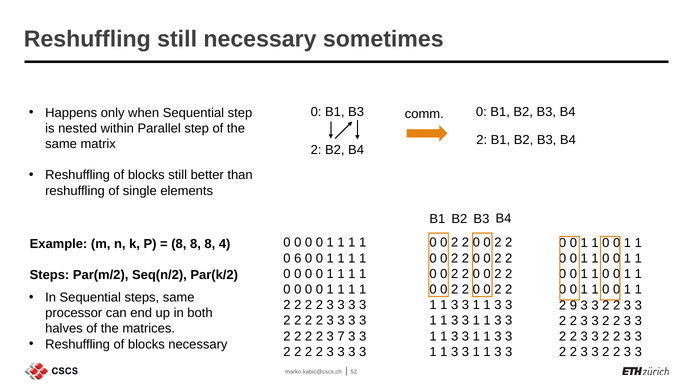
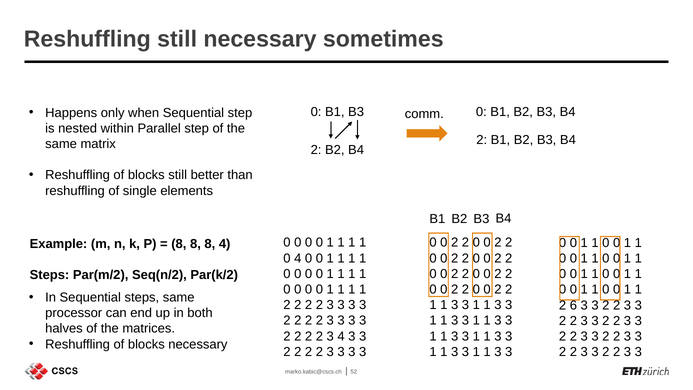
0 6: 6 -> 4 (298, 258)
9: 9 -> 6 (573, 305)
3 7: 7 -> 4 (341, 336)
